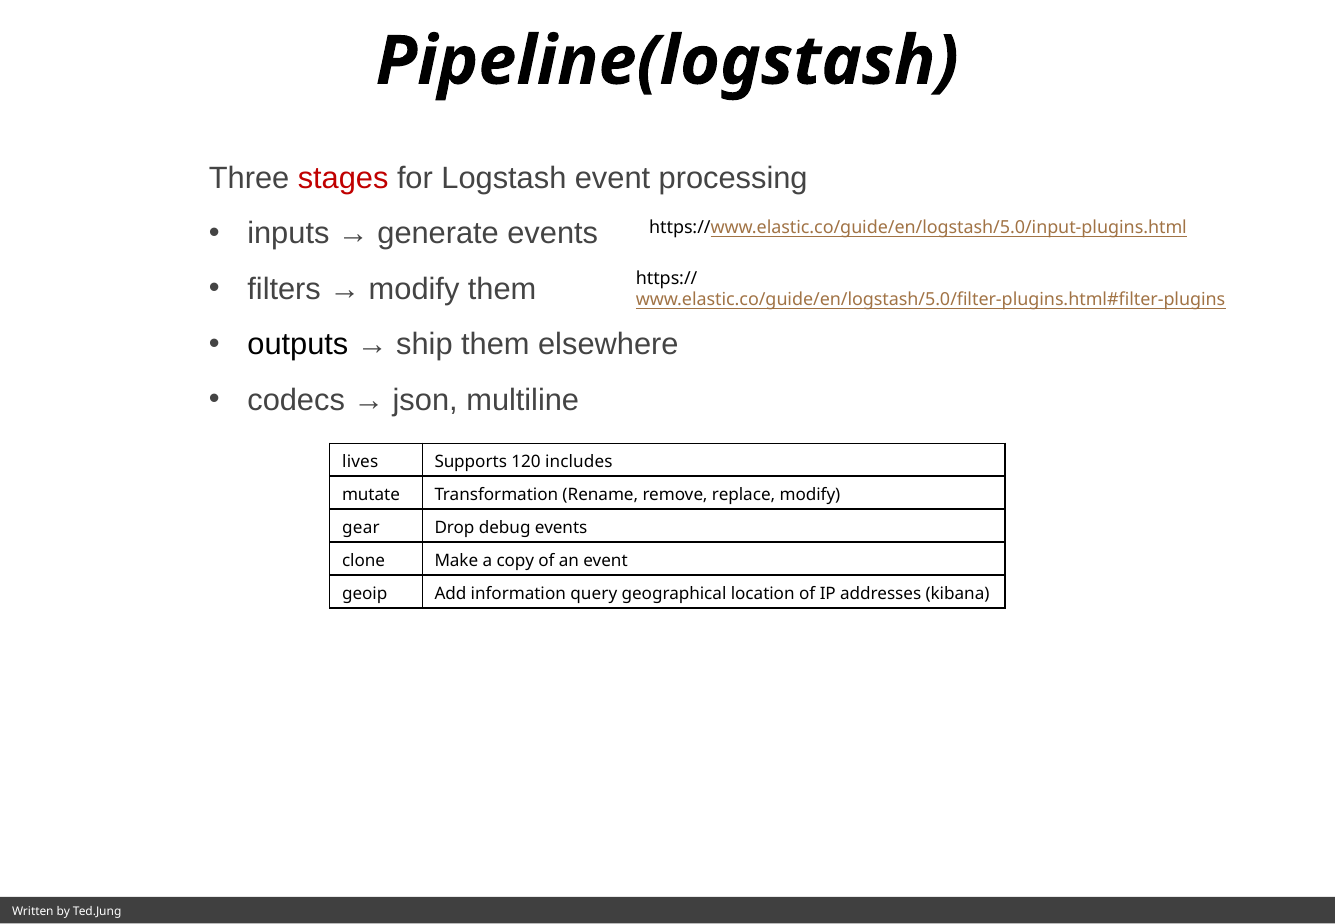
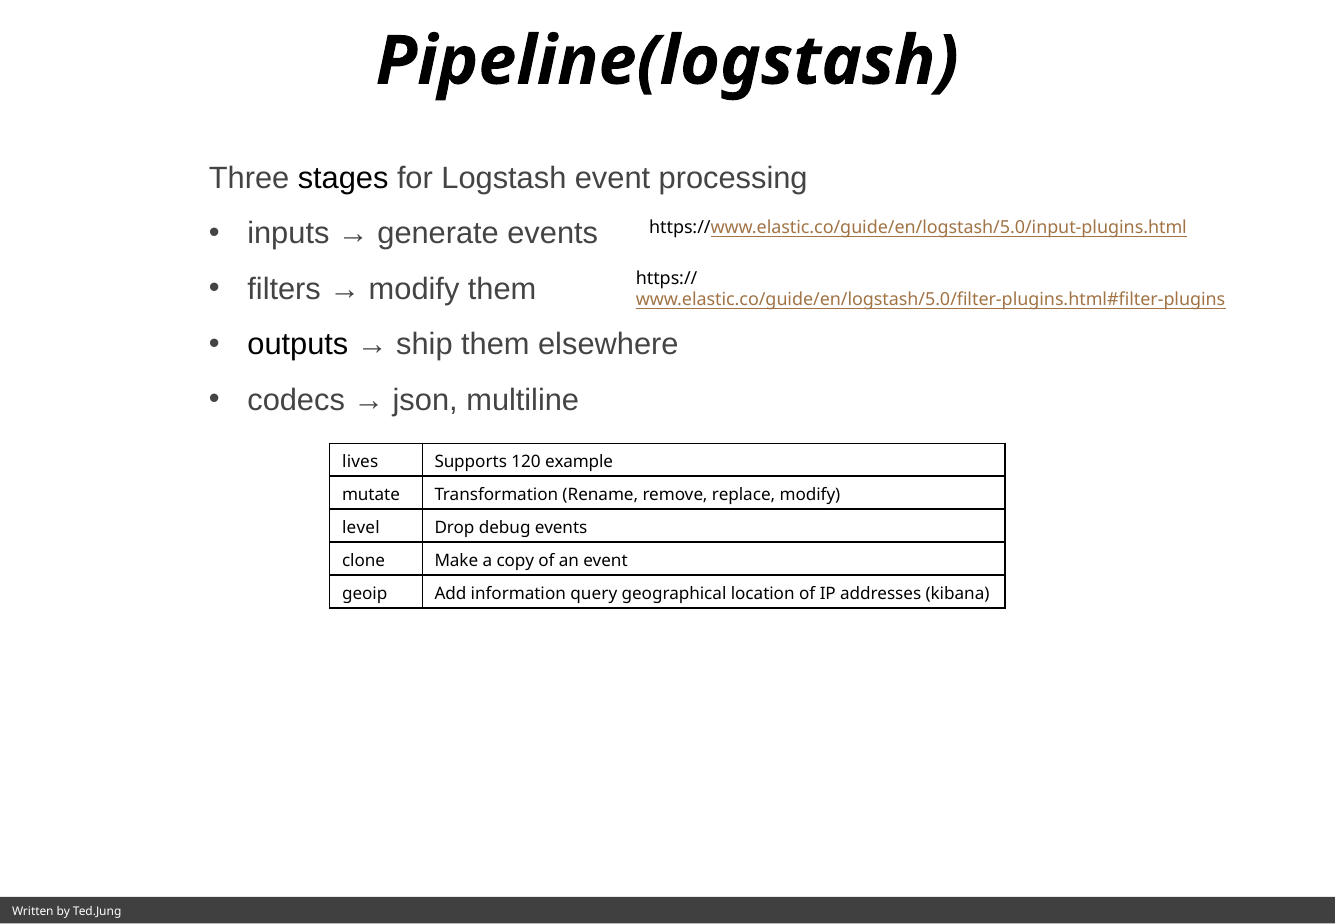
stages colour: red -> black (343, 178)
includes: includes -> example (579, 462)
gear: gear -> level (361, 528)
